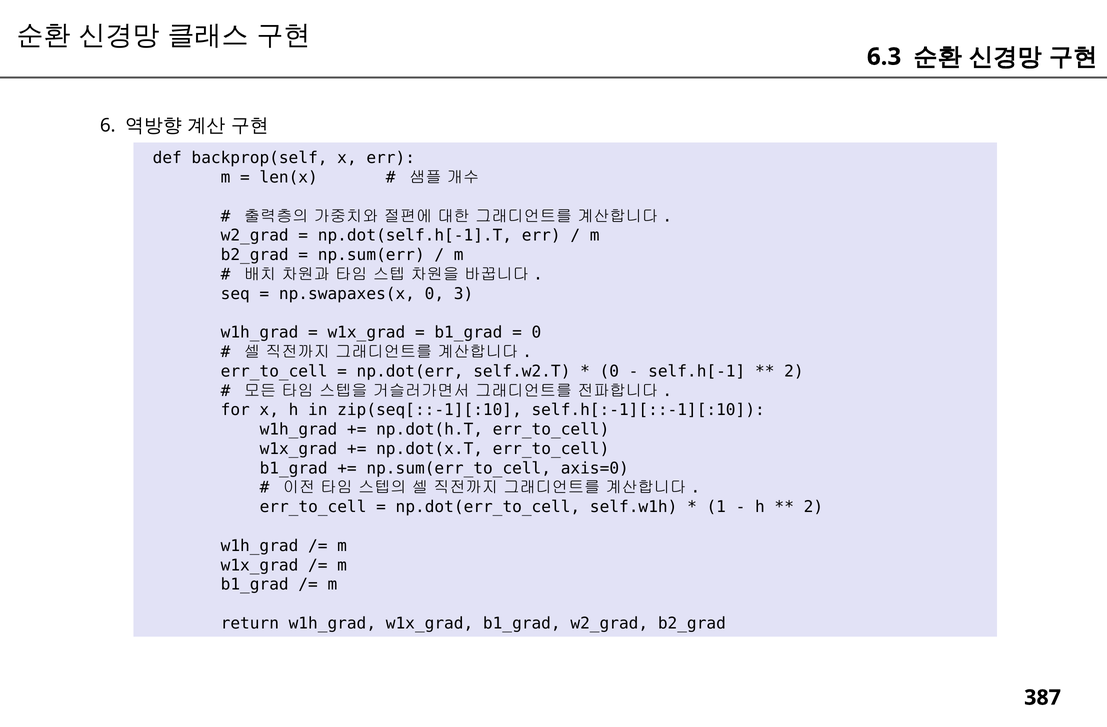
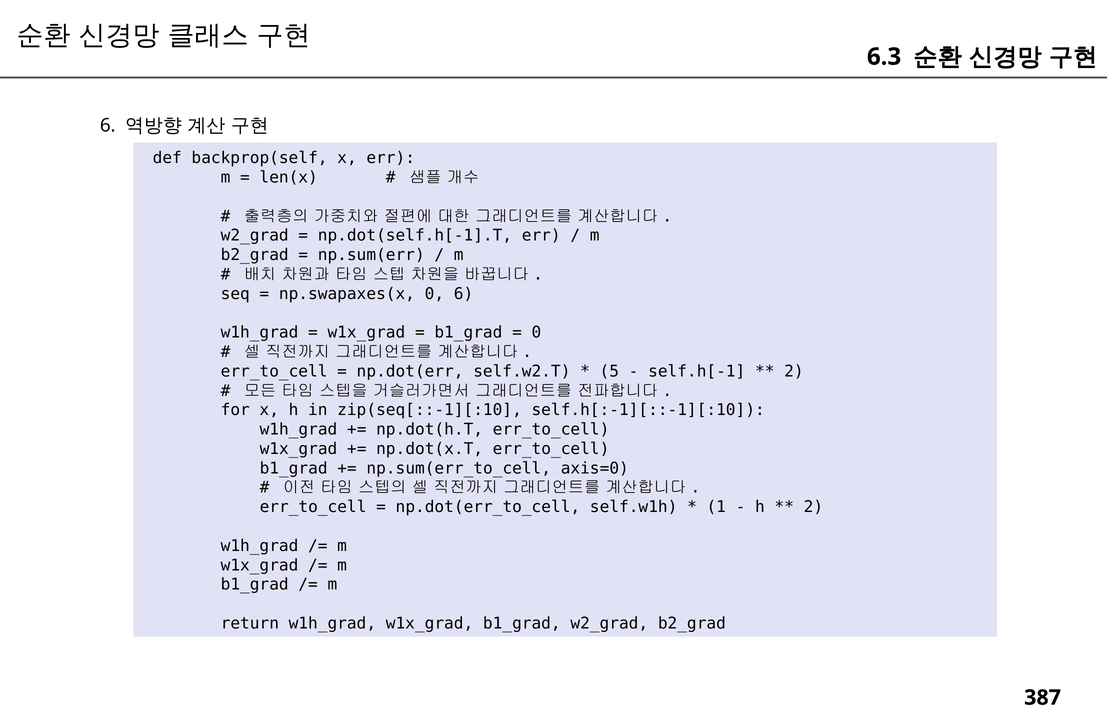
0 3: 3 -> 6 (464, 294)
0: 0 -> 5 (609, 371)
